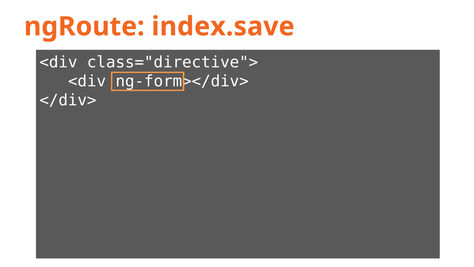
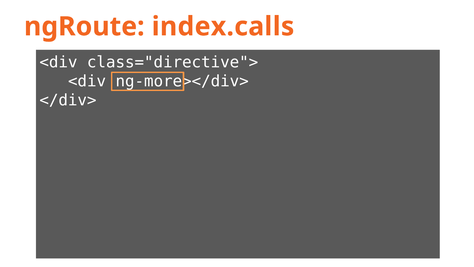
index.save: index.save -> index.calls (223, 27)
ng-form></div>: ng-form></div> -> ng-more></div> (182, 81)
